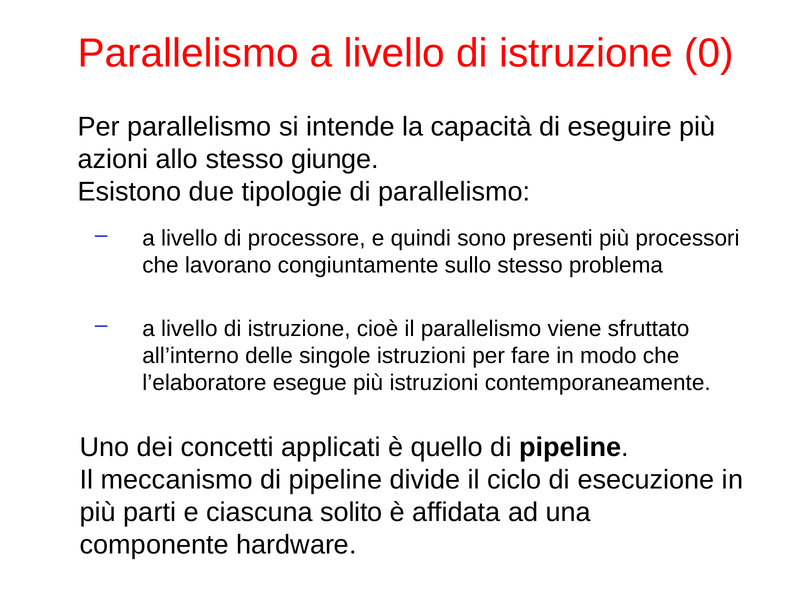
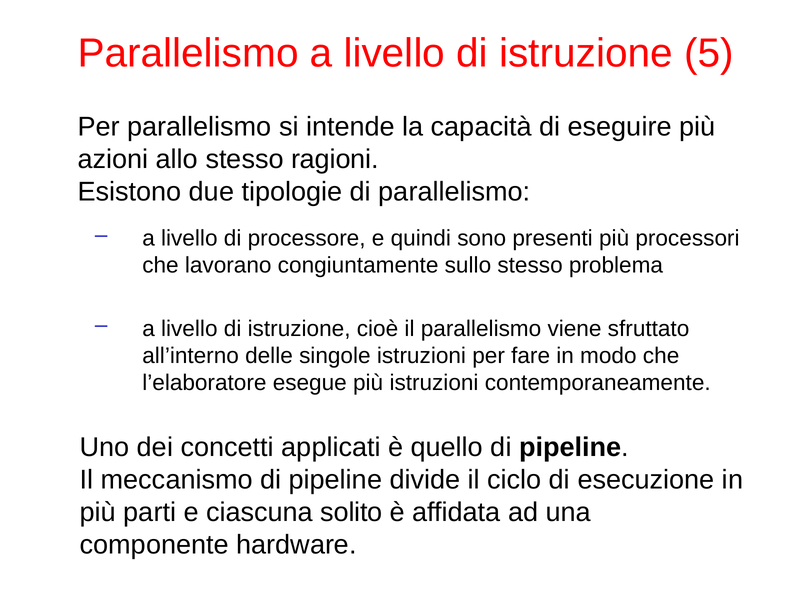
0: 0 -> 5 (709, 54)
giunge: giunge -> ragioni (335, 159)
